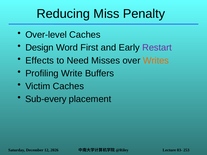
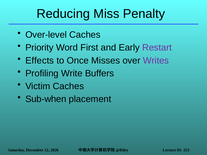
Design: Design -> Priority (39, 48)
Need: Need -> Once (78, 61)
Writes colour: orange -> purple (156, 61)
Sub-every: Sub-every -> Sub-when (46, 99)
